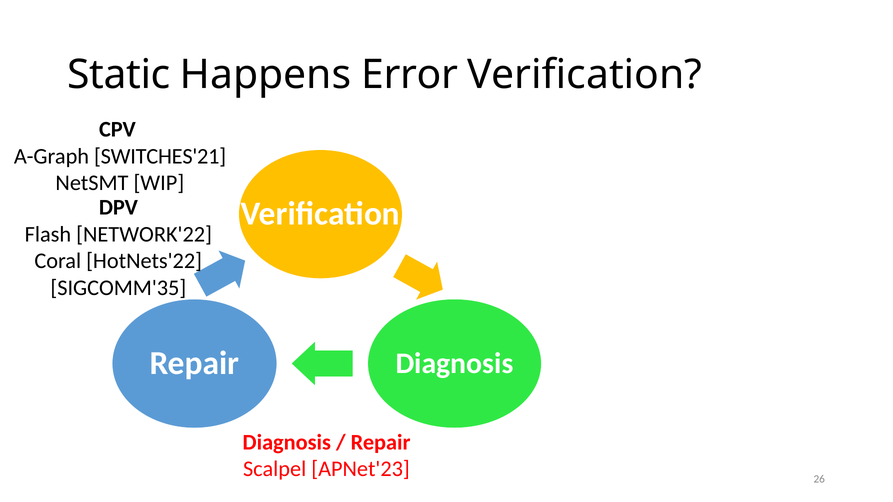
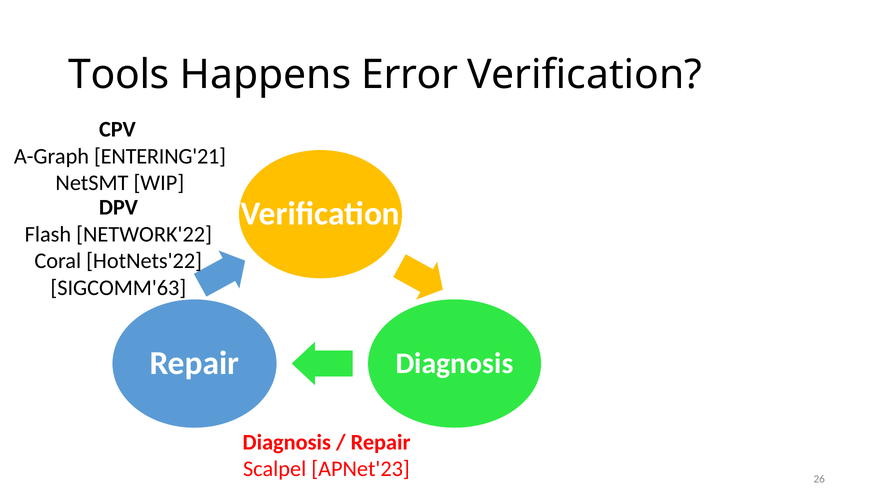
Static: Static -> Tools (119, 75)
SWITCHES'21: SWITCHES'21 -> ENTERING'21 (160, 156)
SIGCOMM'35: SIGCOMM'35 -> SIGCOMM'63 (118, 288)
